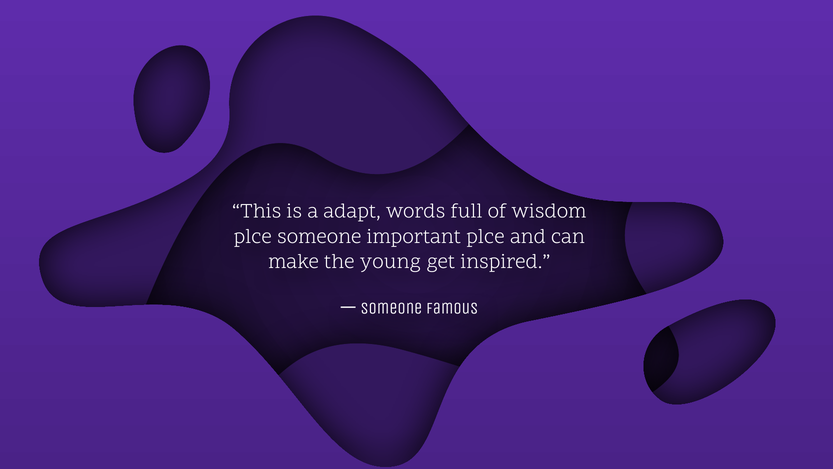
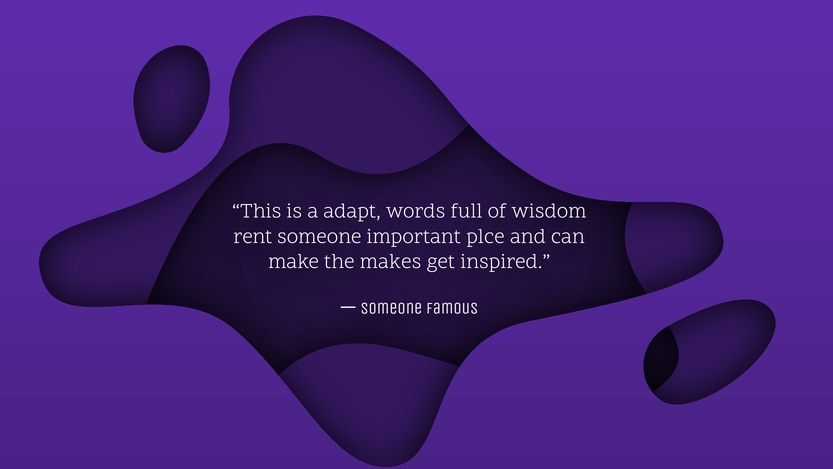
plce: plce -> rent (253, 236)
young: young -> makes (391, 261)
